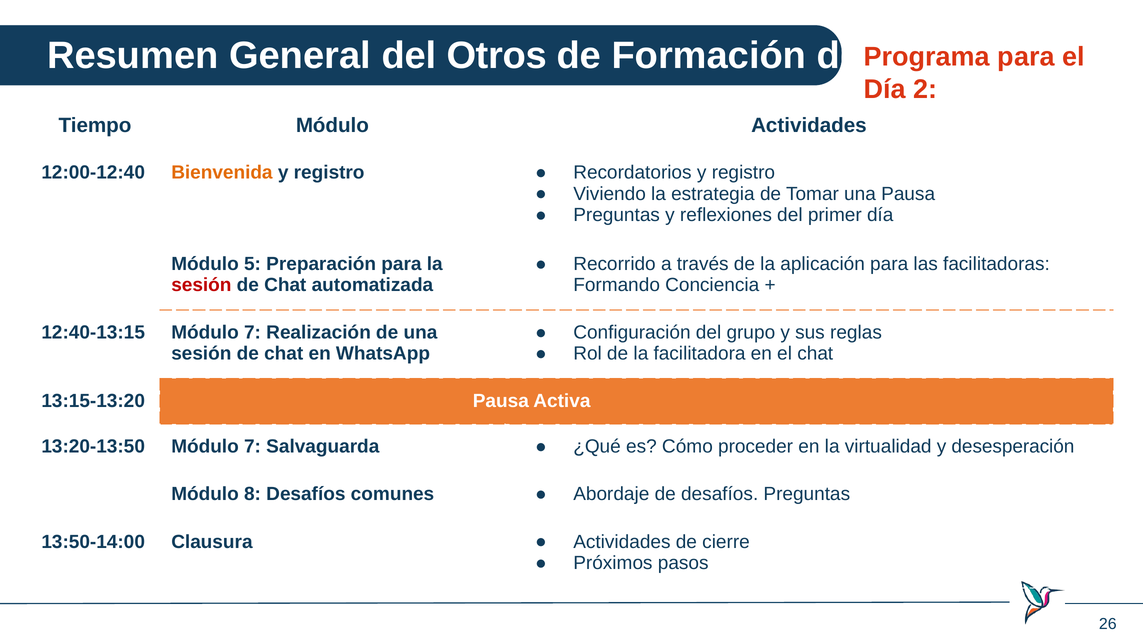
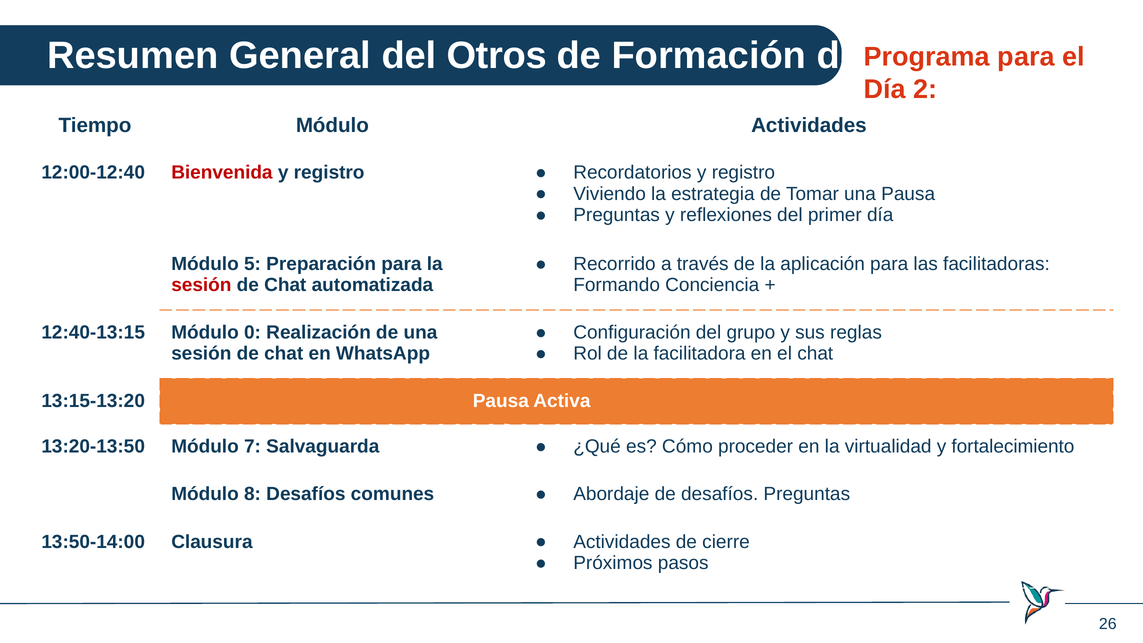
Bienvenida colour: orange -> red (222, 172)
12:40-13:15 Módulo 7: 7 -> 0 (253, 332)
desesperación: desesperación -> fortalecimiento (1013, 447)
